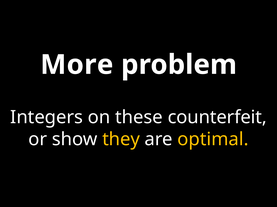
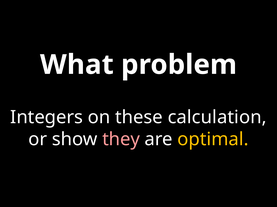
More: More -> What (77, 65)
counterfeit: counterfeit -> calculation (217, 118)
they colour: yellow -> pink (121, 140)
